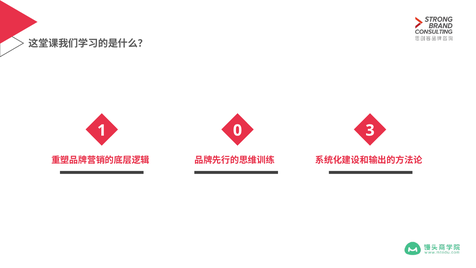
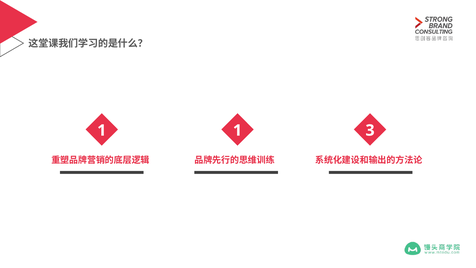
1 0: 0 -> 1 (237, 130)
